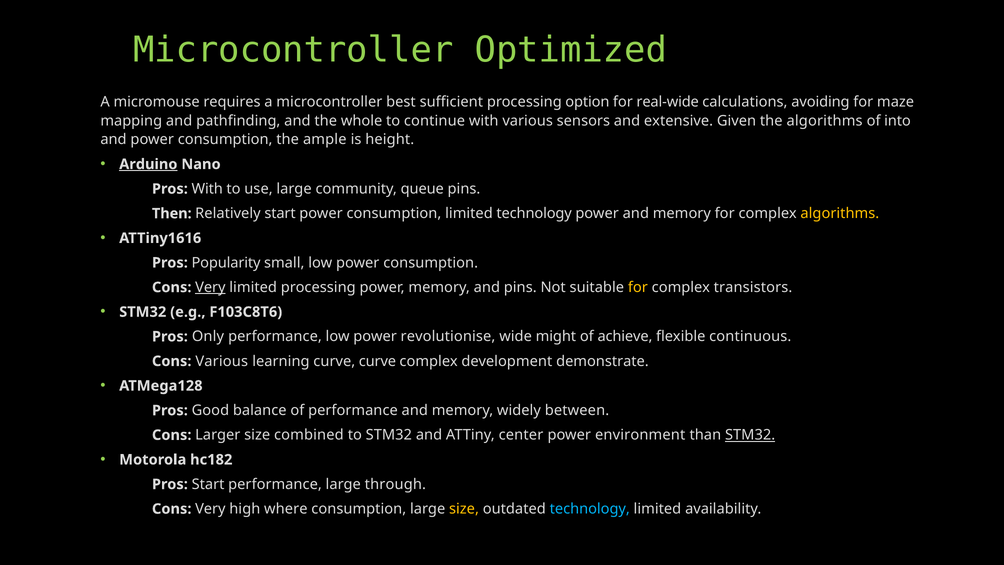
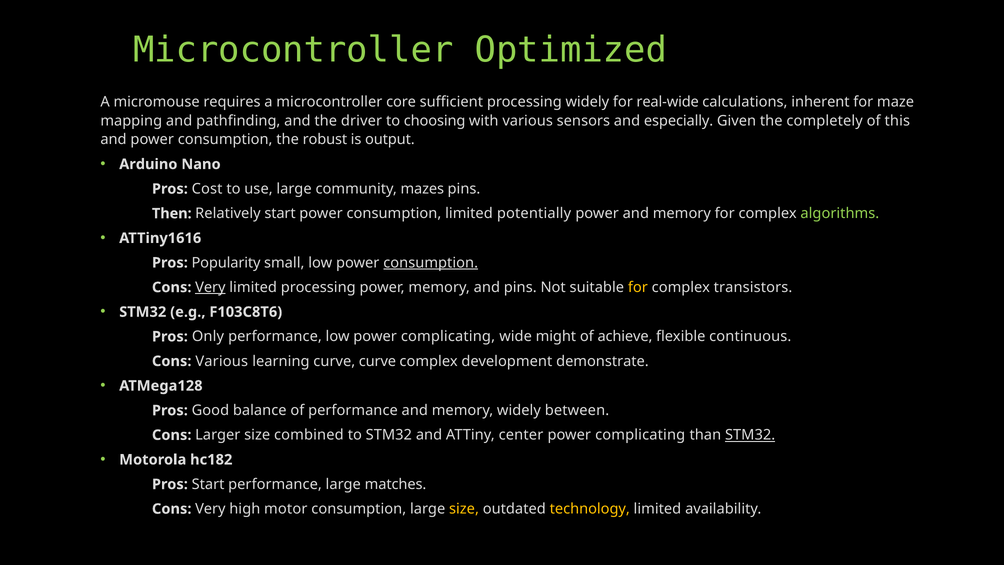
best: best -> core (401, 102)
processing option: option -> widely (587, 102)
avoiding: avoiding -> inherent (820, 102)
whole: whole -> driver (362, 121)
continue: continue -> choosing (435, 121)
extensive: extensive -> especially (679, 121)
the algorithms: algorithms -> completely (825, 121)
into: into -> this (897, 121)
ample: ample -> robust (325, 140)
height: height -> output (390, 140)
Arduino underline: present -> none (148, 164)
Pros With: With -> Cost (207, 189)
queue: queue -> mazes (422, 189)
limited technology: technology -> potentially (534, 213)
algorithms colour: yellow -> light green (840, 213)
consumption underline: none -> present (431, 263)
low power revolutionise: revolutionise -> complicating (448, 336)
environment: environment -> complicating (640, 435)
through: through -> matches (396, 484)
where: where -> motor (286, 509)
technology colour: light blue -> yellow (590, 509)
